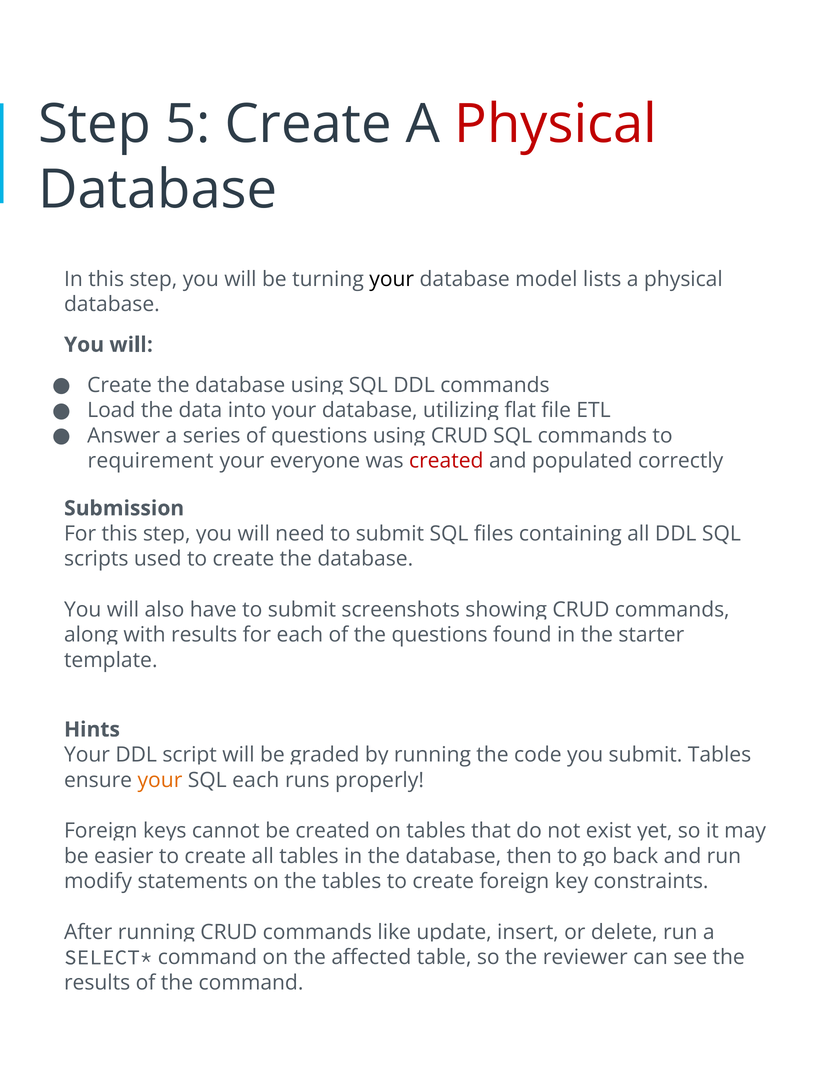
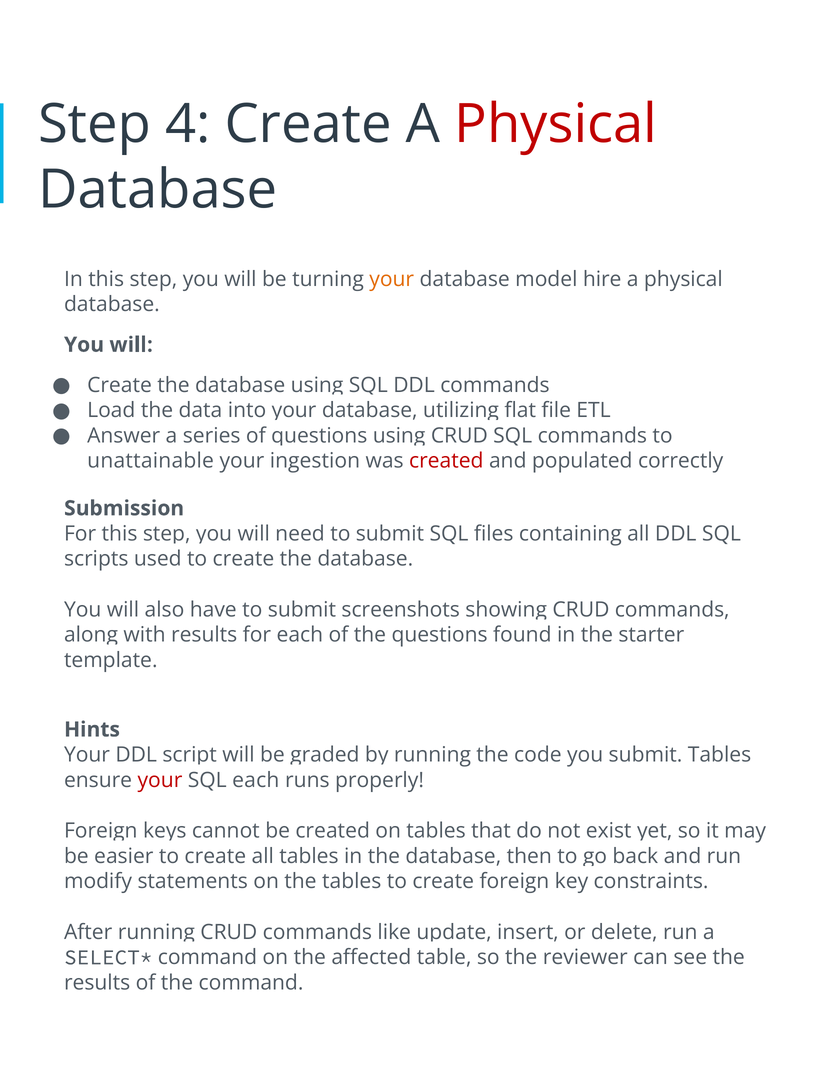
5: 5 -> 4 (188, 124)
your colour: black -> orange (392, 279)
lists: lists -> hire (602, 279)
requirement: requirement -> unattainable (151, 461)
everyone: everyone -> ingestion (315, 461)
your colour: orange -> red (160, 780)
